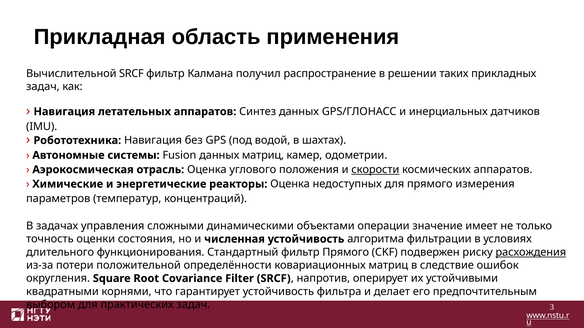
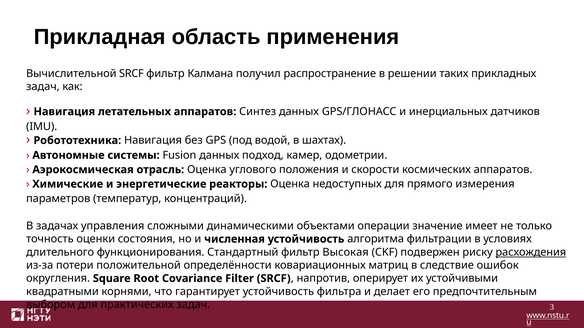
данных матриц: матриц -> подход (263, 155)
скорости underline: present -> none (375, 170)
фильтр Прямого: Прямого -> Высокая (346, 253)
